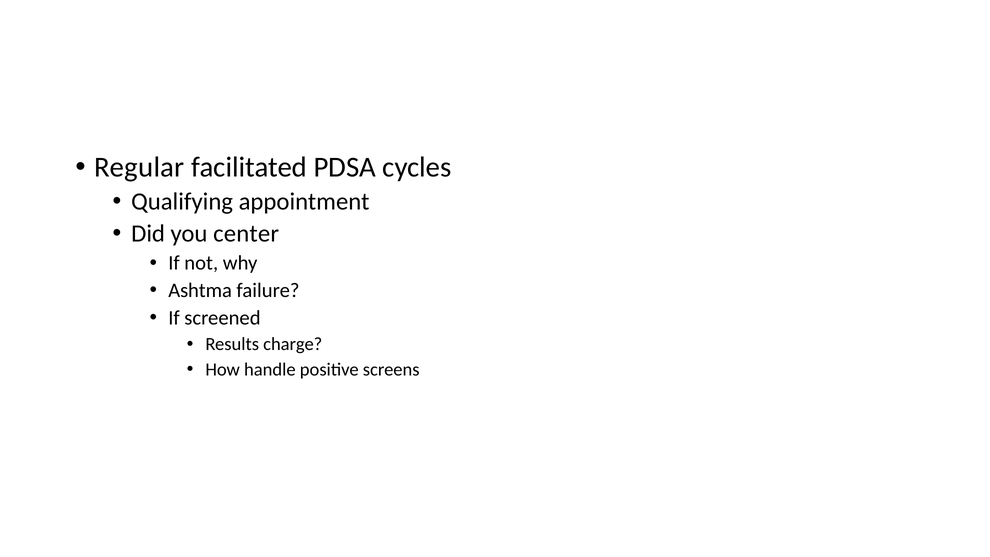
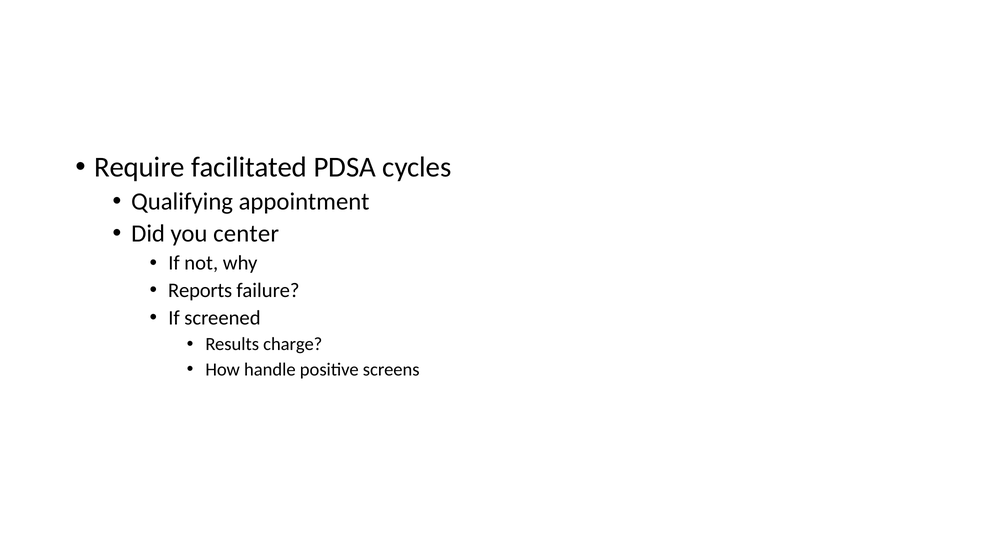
Regular: Regular -> Require (139, 167)
Ashtma: Ashtma -> Reports (200, 290)
